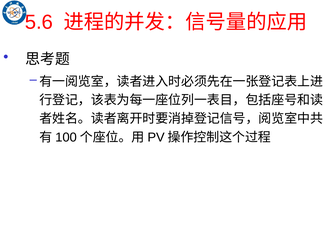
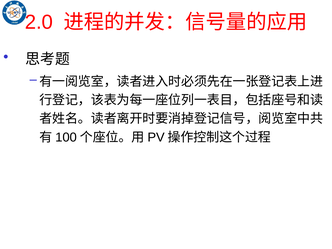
5.6: 5.6 -> 2.0 (39, 22)
